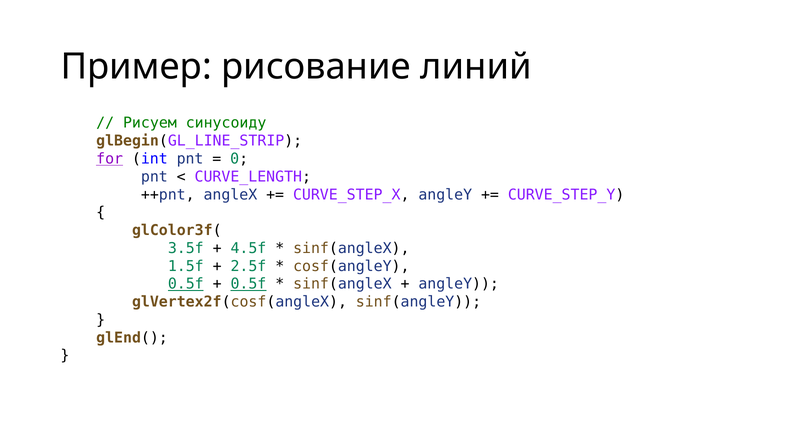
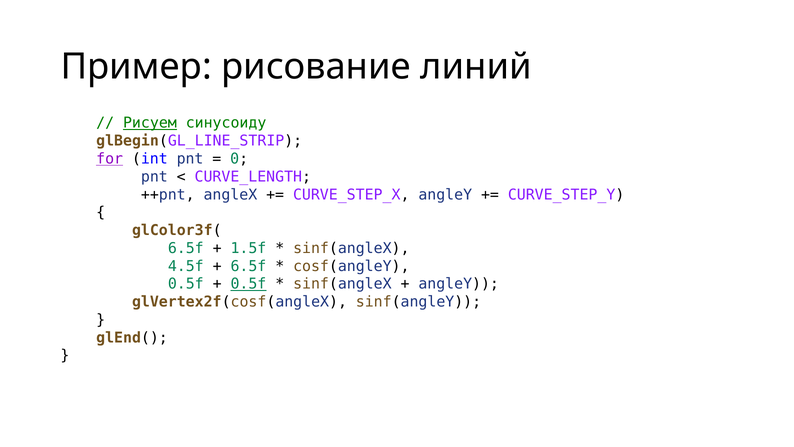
Рисуем underline: none -> present (150, 123)
3.5f: 3.5f -> 6.5f (186, 248)
4.5f: 4.5f -> 1.5f (248, 248)
1.5f: 1.5f -> 4.5f (186, 266)
2.5f: 2.5f -> 6.5f (248, 266)
0.5f underline: present -> none (186, 284)
